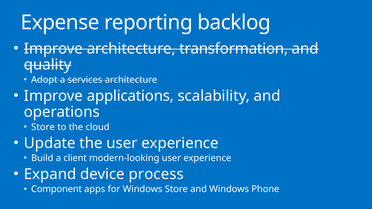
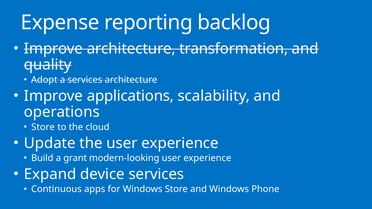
client: client -> grant (75, 158)
device process: process -> services (156, 174)
Component: Component -> Continuous (56, 189)
